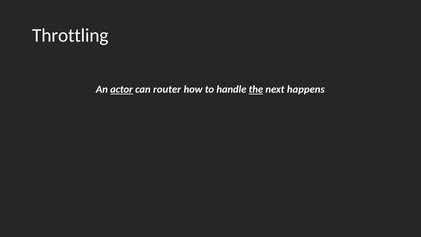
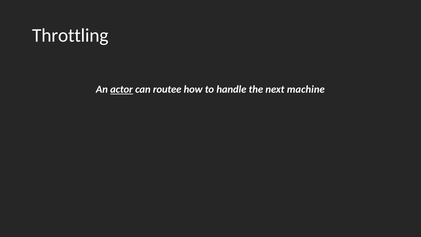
router: router -> routee (167, 89)
the underline: present -> none (256, 89)
happens: happens -> machine (306, 89)
